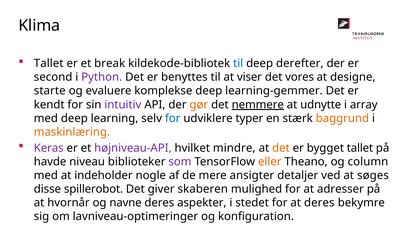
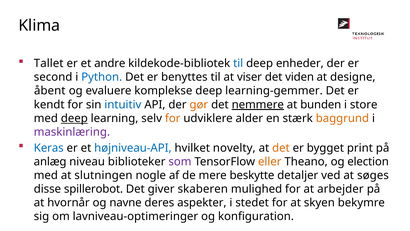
break: break -> andre (110, 63)
derefter: derefter -> enheder (300, 63)
Python colour: purple -> blue (102, 77)
vores: vores -> viden (300, 77)
starte: starte -> åbent (50, 91)
intuitiv colour: purple -> blue (123, 104)
udnytte: udnytte -> bunden (321, 104)
array: array -> store (364, 104)
deep underline: none -> present (74, 118)
for colour: blue -> orange (173, 118)
typer: typer -> alder (249, 118)
maskinlæring colour: orange -> purple (72, 132)
Keras colour: purple -> blue (49, 148)
højniveau-API colour: purple -> blue (133, 148)
mindre: mindre -> novelty (234, 148)
bygget tallet: tallet -> print (360, 148)
havde: havde -> anlæg (50, 161)
column: column -> election (368, 161)
indeholder: indeholder -> slutningen (103, 175)
ansigter: ansigter -> beskytte (252, 175)
adresser: adresser -> arbejder (340, 189)
at deres: deres -> skyen (319, 202)
